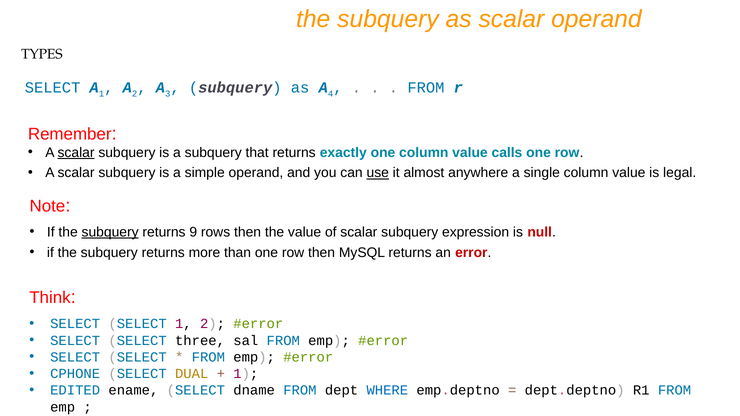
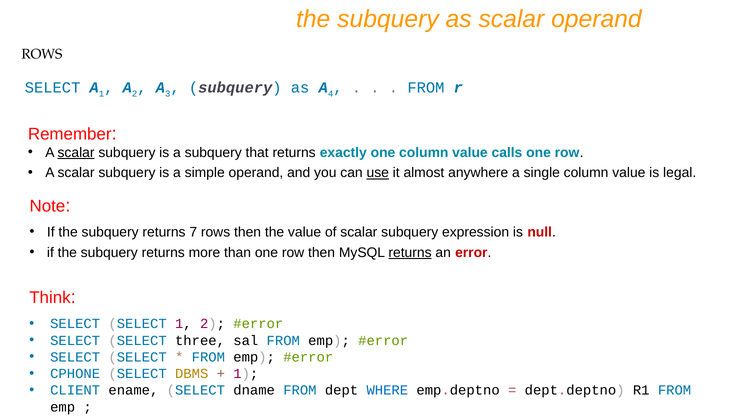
TYPES: TYPES -> ROWS (42, 54)
subquery underline: present -> none (110, 232)
9: 9 -> 7 (193, 232)
returns underline: none -> present (410, 253)
DUAL: DUAL -> DBMS (192, 374)
EDITED: EDITED -> CLIENT (75, 391)
